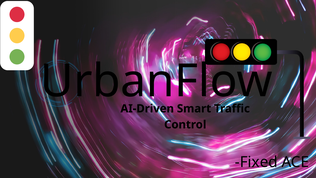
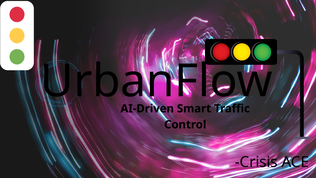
Fixed: Fixed -> Crisis (256, 162)
